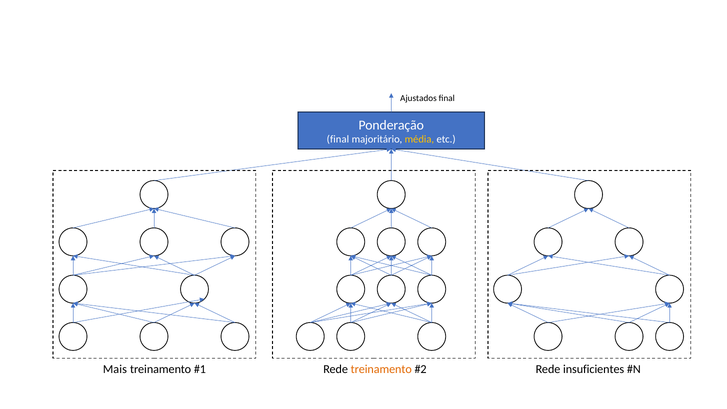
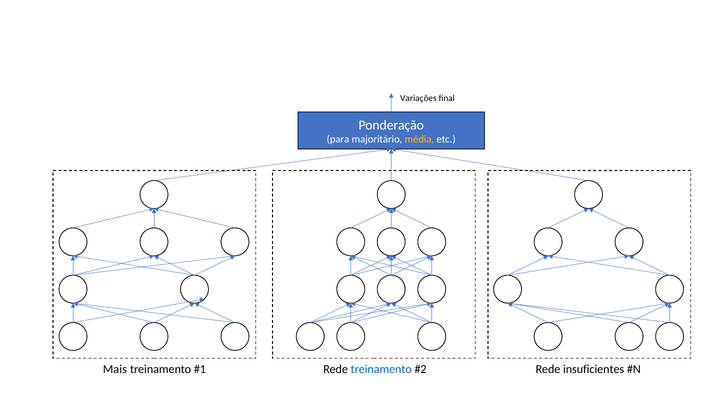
Ajustados: Ajustados -> Variações (418, 98)
final: final -> para (338, 139)
treinamento colour: orange -> blue (381, 369)
